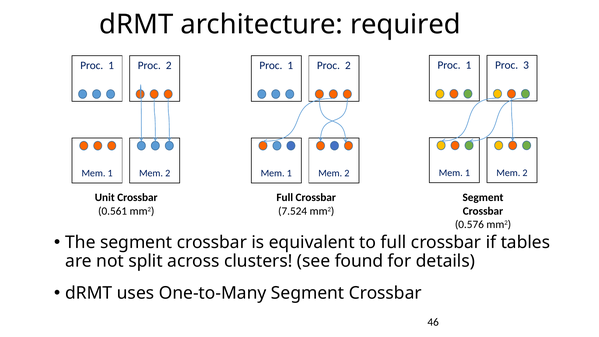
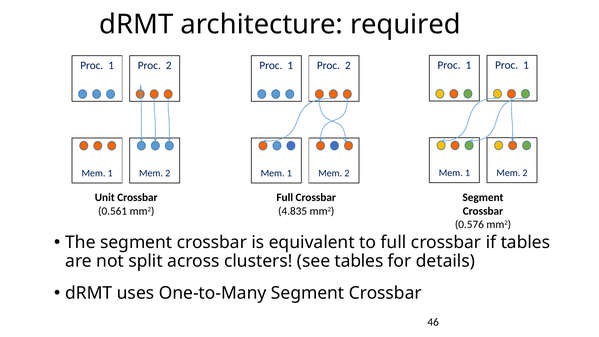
3: 3 -> 1 (526, 65)
7.524: 7.524 -> 4.835 (293, 211)
see found: found -> tables (359, 261)
